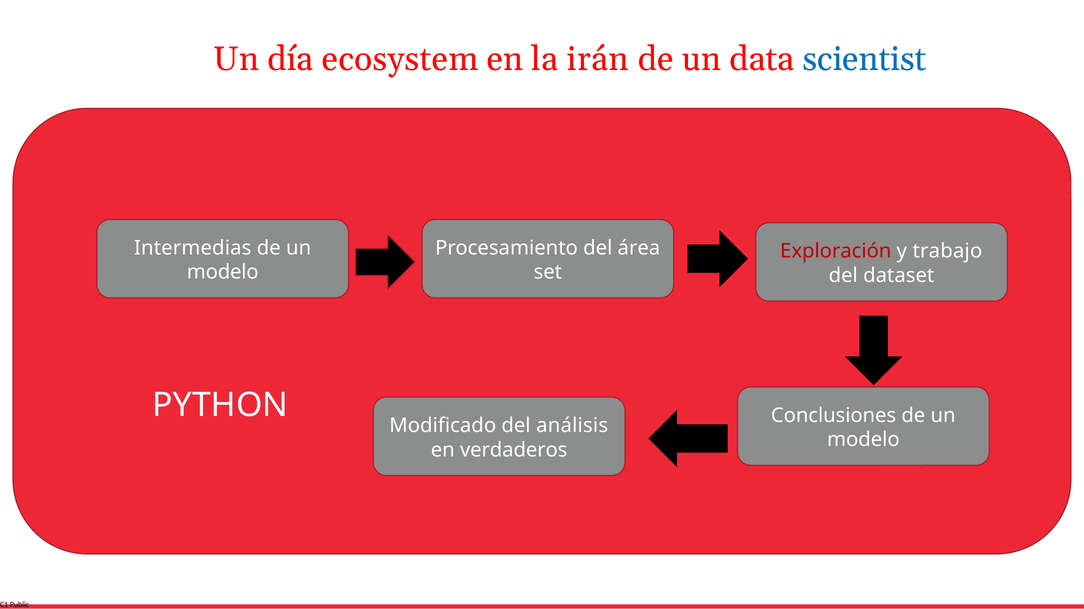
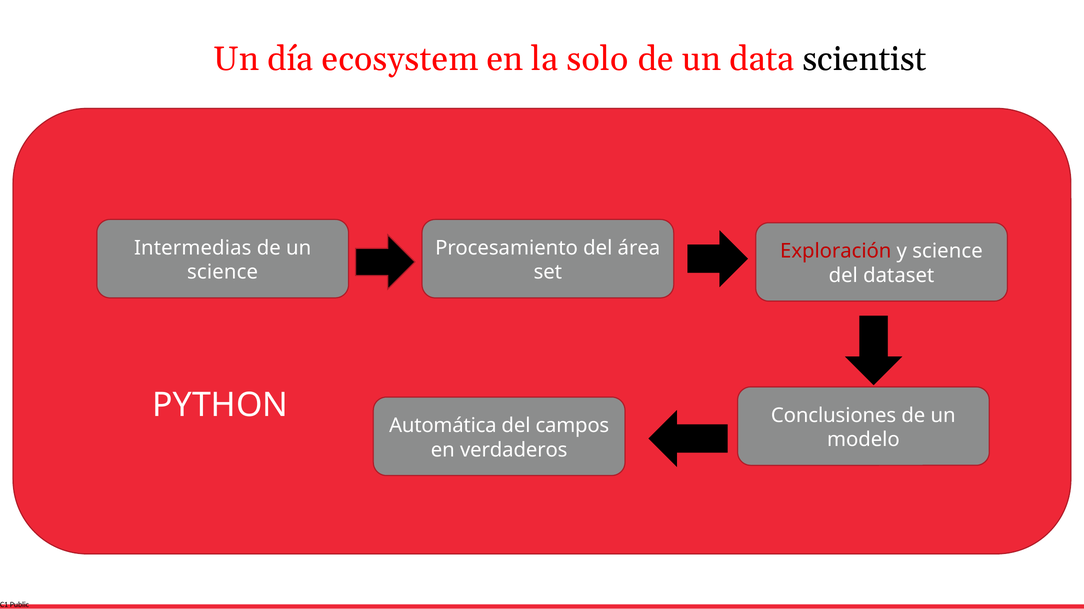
irán: irán -> solo (598, 59)
scientist colour: blue -> black (865, 59)
y trabajo: trabajo -> science (947, 251)
modelo: modelo -> science (223, 273)
Modificado: Modificado -> Automática (443, 426)
análisis: análisis -> campos (572, 426)
